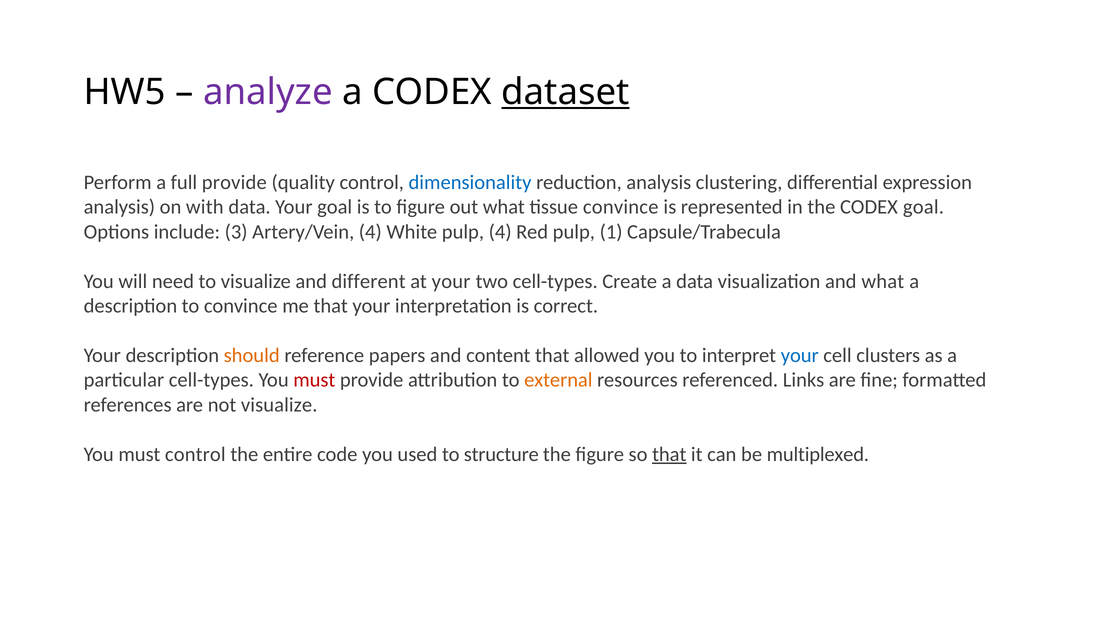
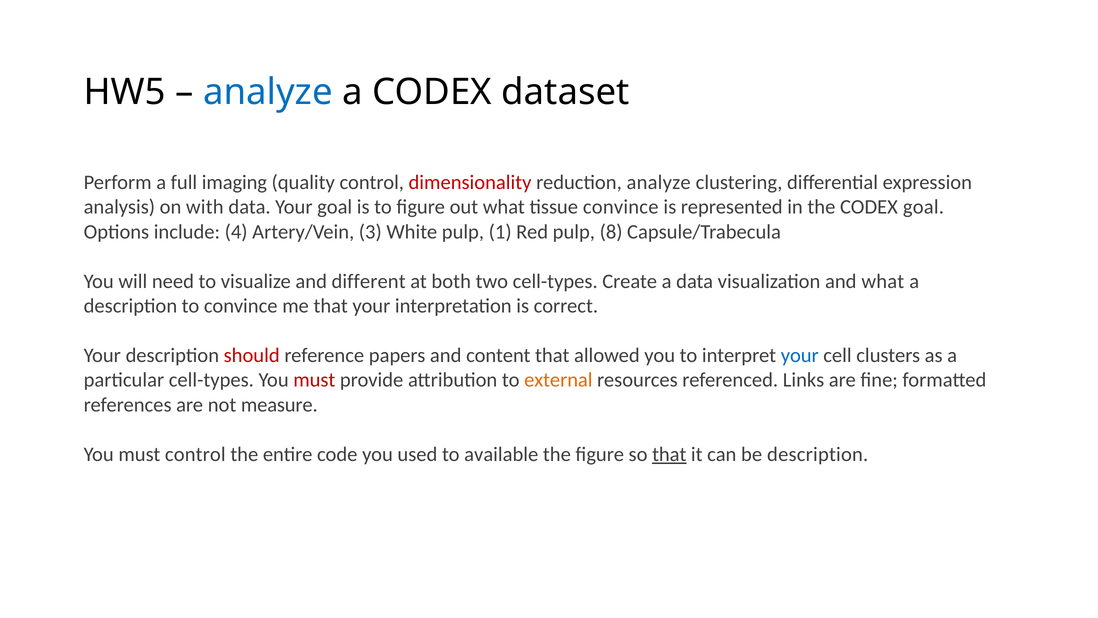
analyze colour: purple -> blue (268, 92)
dataset underline: present -> none (566, 92)
full provide: provide -> imaging (234, 182)
dimensionality colour: blue -> red (470, 182)
reduction analysis: analysis -> analyze (659, 182)
3: 3 -> 4 (236, 232)
Artery/Vein 4: 4 -> 3 (370, 232)
pulp 4: 4 -> 1 (500, 232)
1: 1 -> 8 (611, 232)
at your: your -> both (451, 281)
should colour: orange -> red (252, 355)
not visualize: visualize -> measure (279, 405)
structure: structure -> available (501, 454)
be multiplexed: multiplexed -> description (818, 454)
